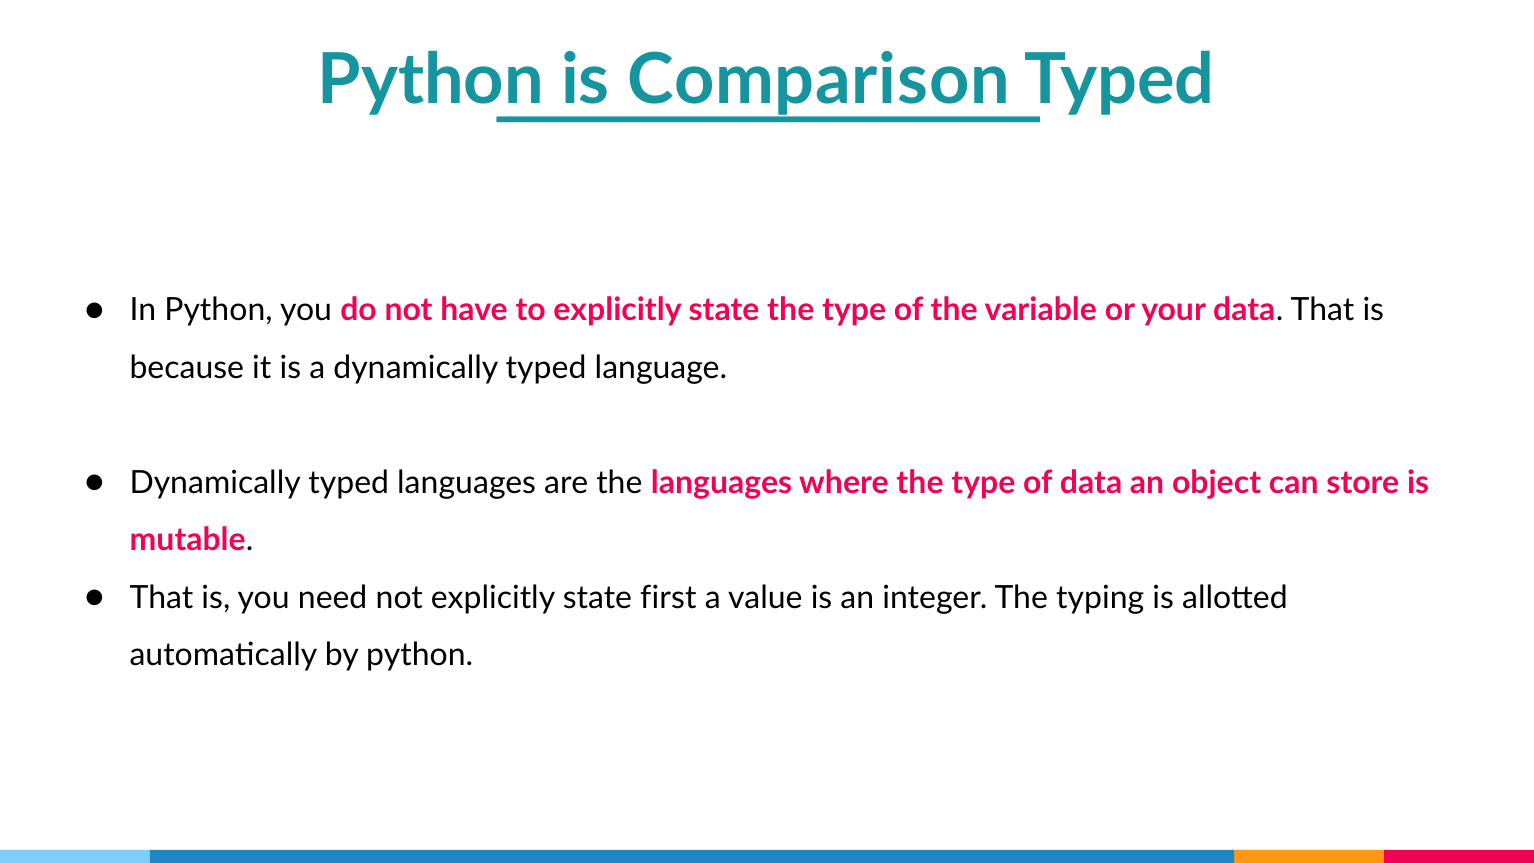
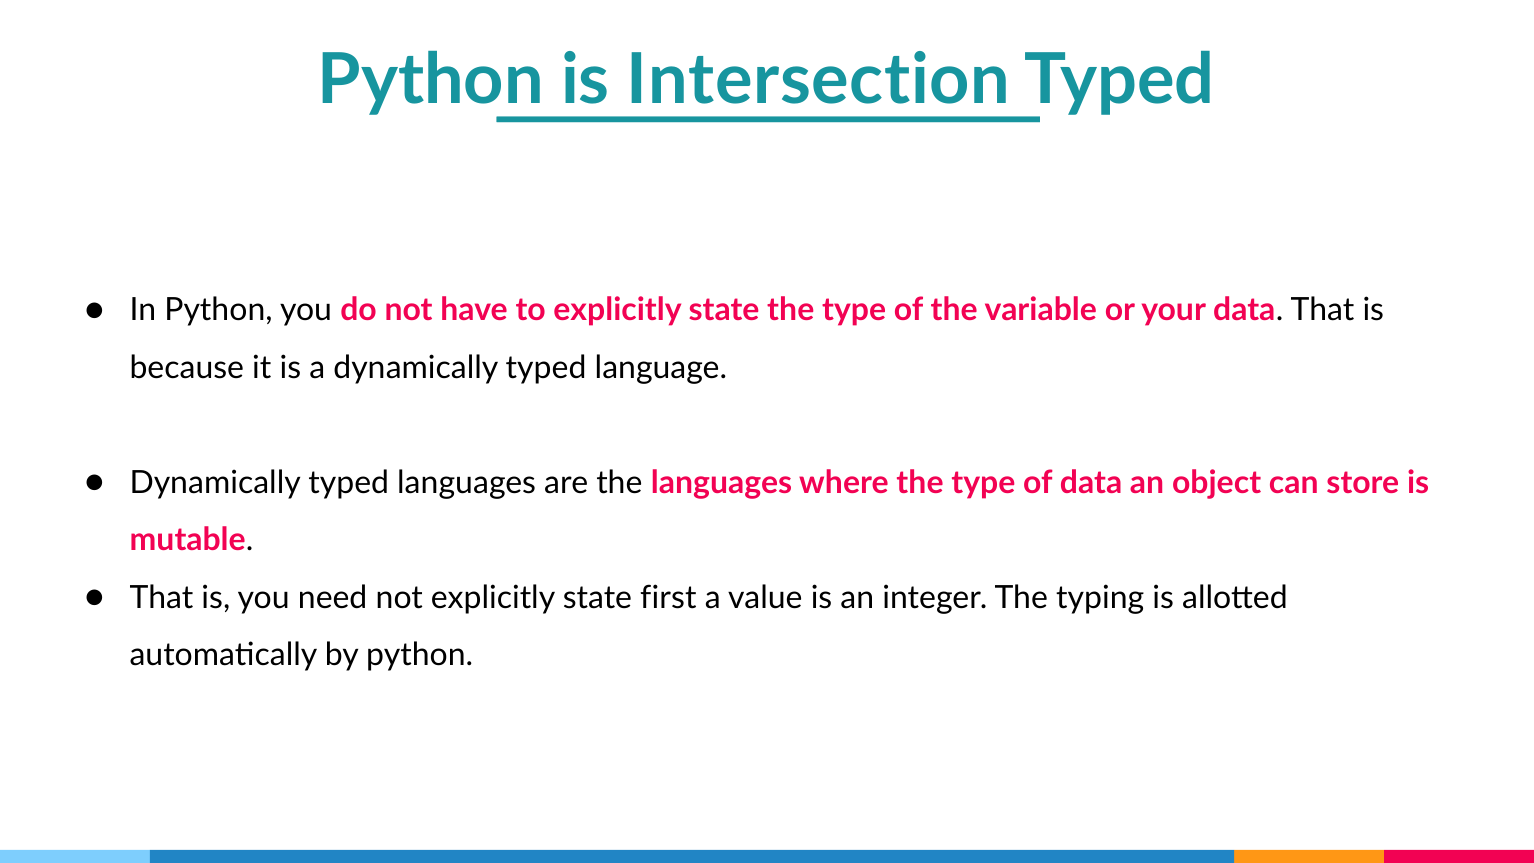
Comparison: Comparison -> Intersection (819, 80)
